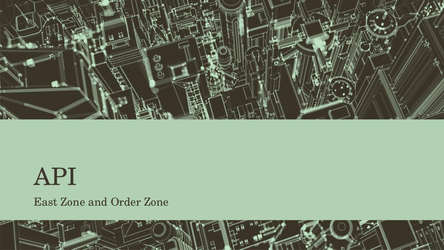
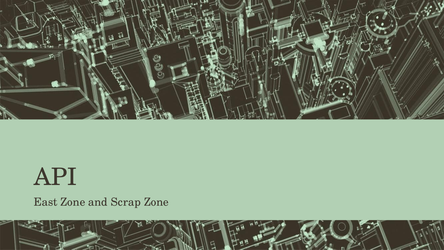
Order: Order -> Scrap (126, 202)
